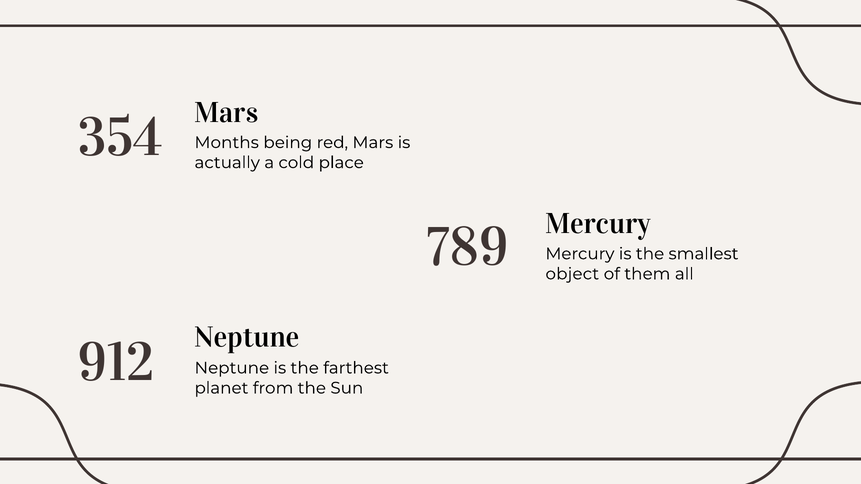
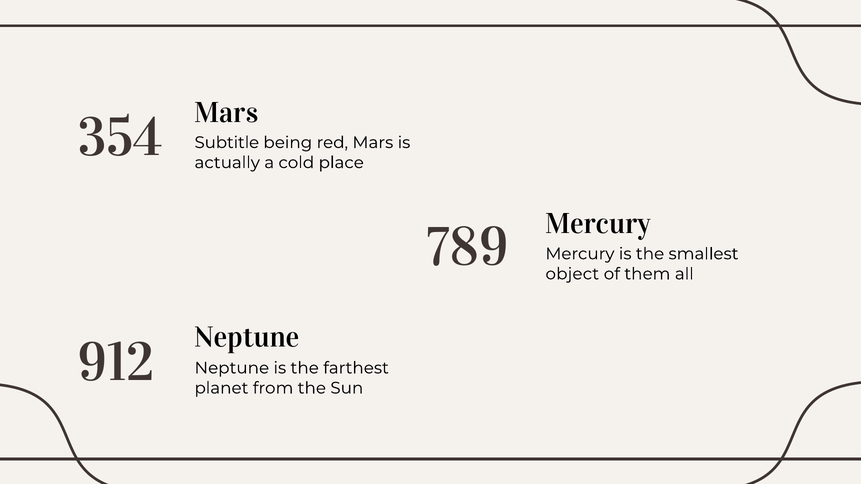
Months: Months -> Subtitle (227, 143)
